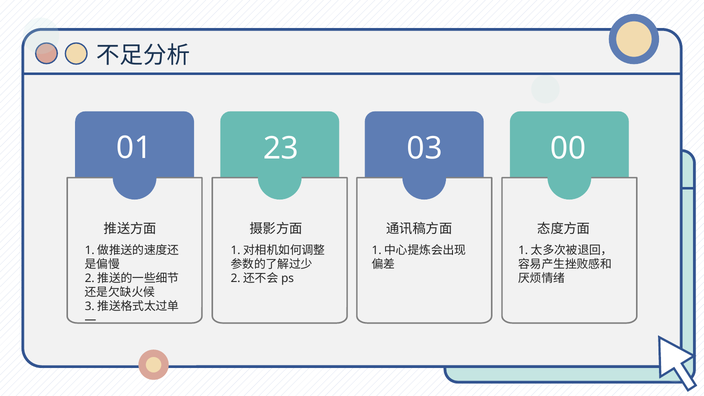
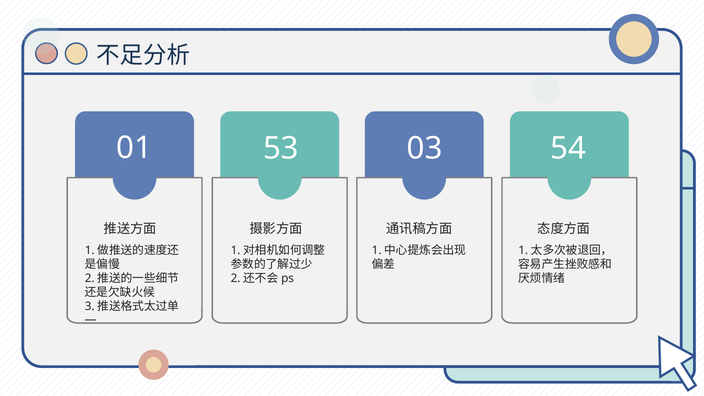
23: 23 -> 53 (281, 148)
00: 00 -> 54 (568, 148)
